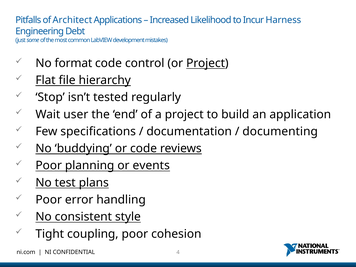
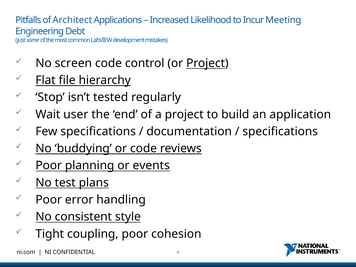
Harness: Harness -> Meeting (283, 20)
format: format -> screen (73, 63)
documenting: documenting -> specifications (280, 131)
